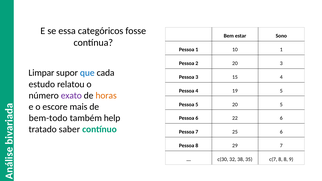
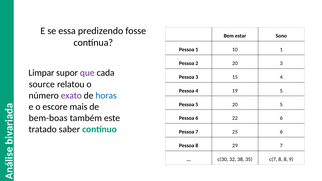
categóricos: categóricos -> predizendo (101, 31)
que colour: blue -> purple (87, 73)
estudo: estudo -> source (42, 84)
horas colour: orange -> blue (106, 95)
bem-todo: bem-todo -> bem-boas (48, 118)
help: help -> este (112, 118)
